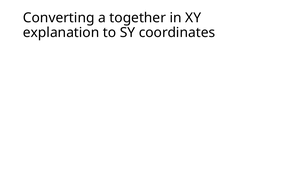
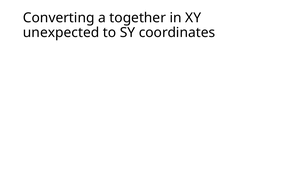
explanation: explanation -> unexpected (61, 33)
